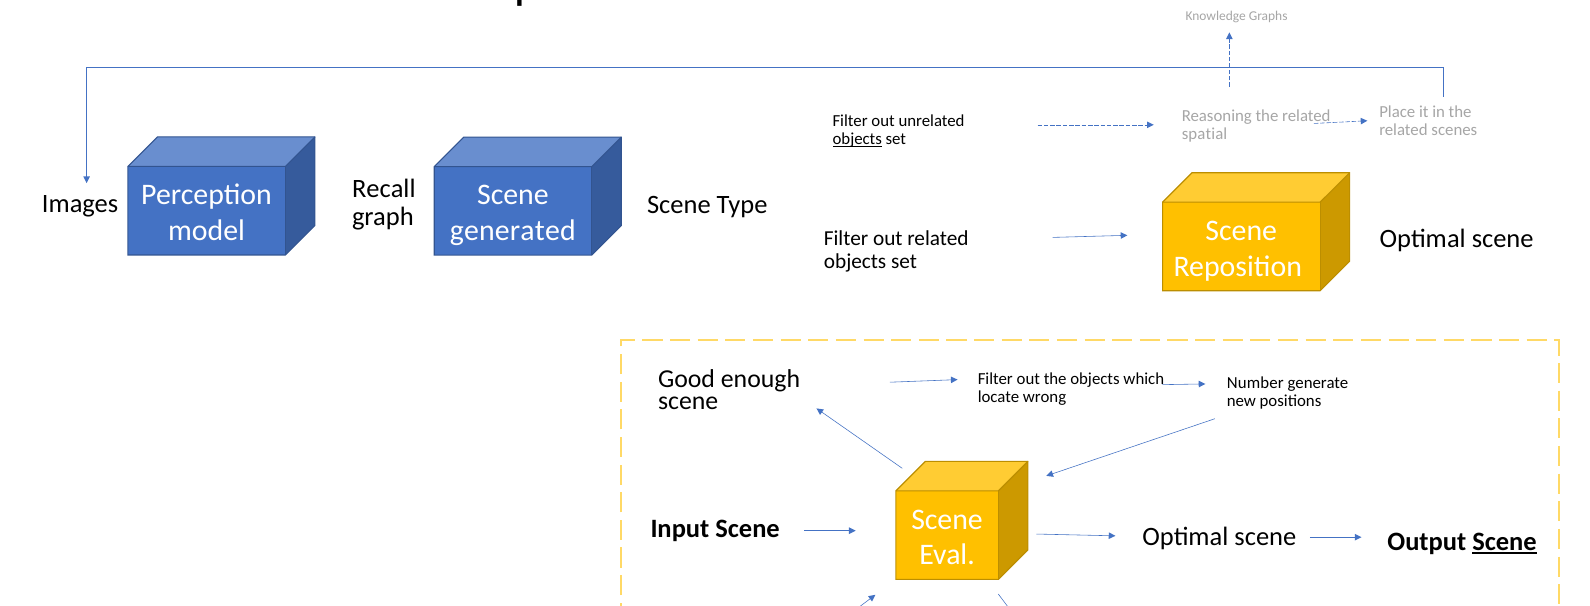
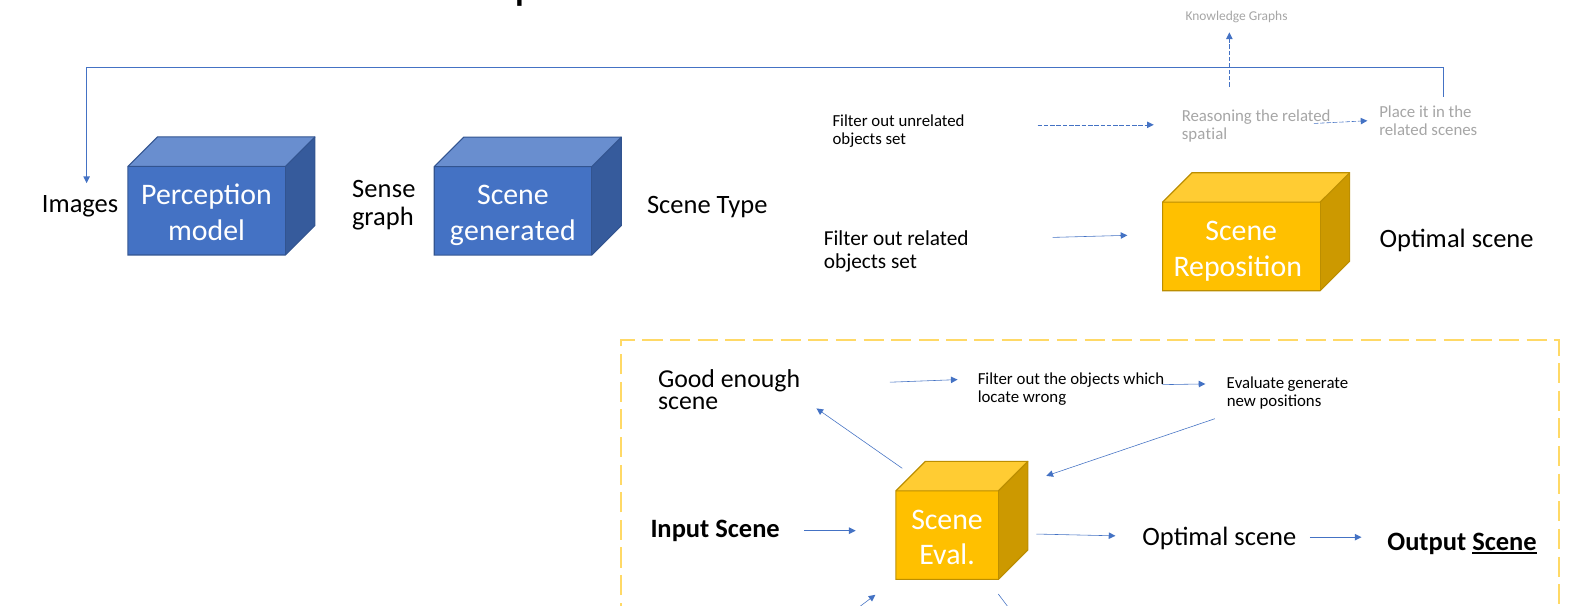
objects underline: present -> none (857, 139)
Recall: Recall -> Sense (384, 188)
Number: Number -> Evaluate (1255, 383)
